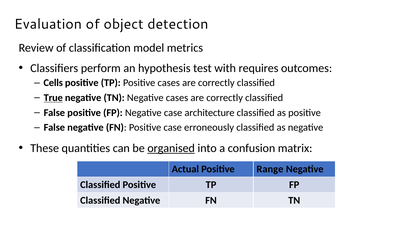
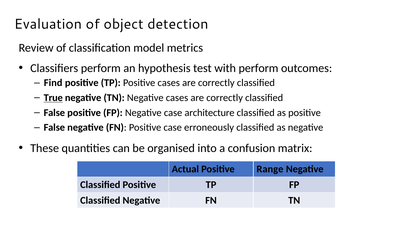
with requires: requires -> perform (259, 68)
Cells: Cells -> Find (53, 83)
organised underline: present -> none (171, 148)
